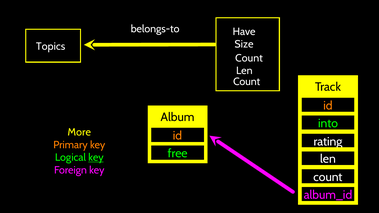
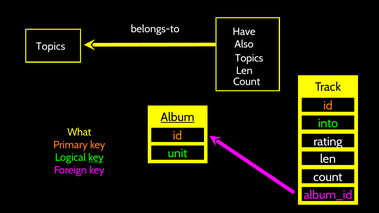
Size: Size -> Also (244, 44)
Count: Count -> Topics (249, 58)
Album underline: none -> present (178, 117)
More: More -> What (79, 132)
free: free -> unit (178, 154)
